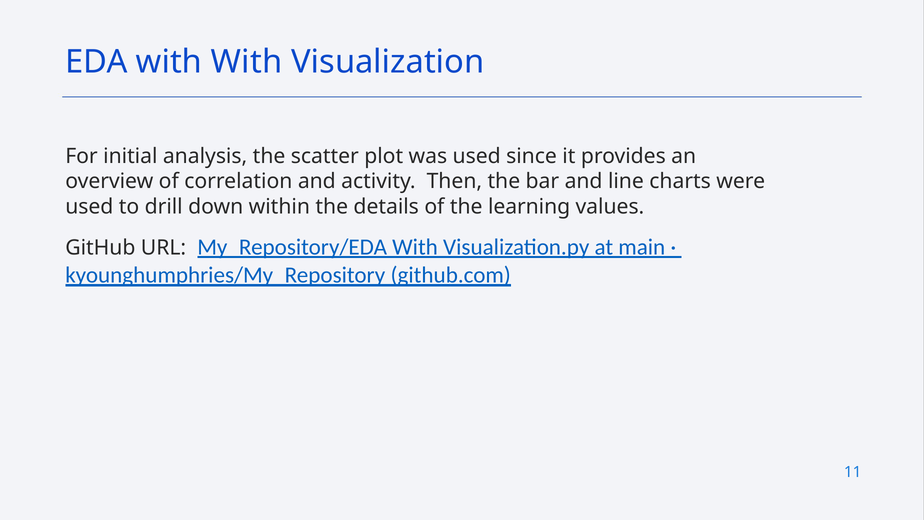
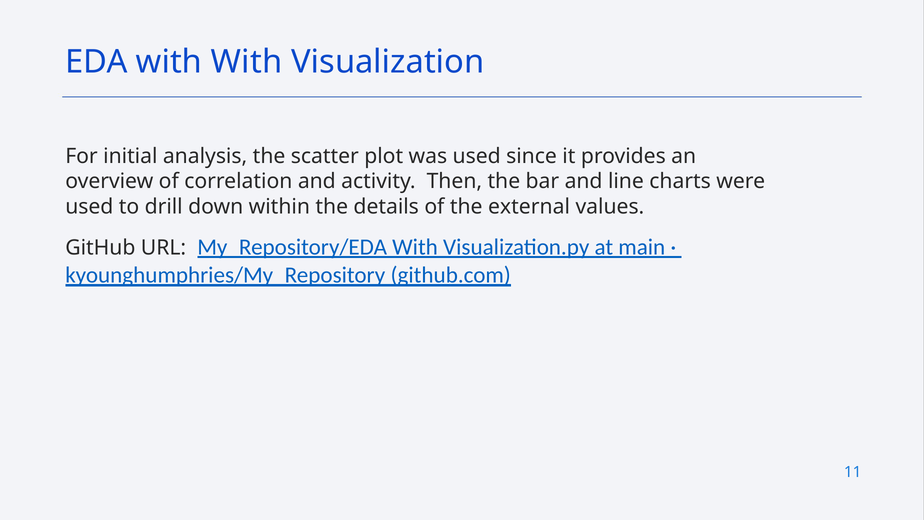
learning: learning -> external (529, 207)
